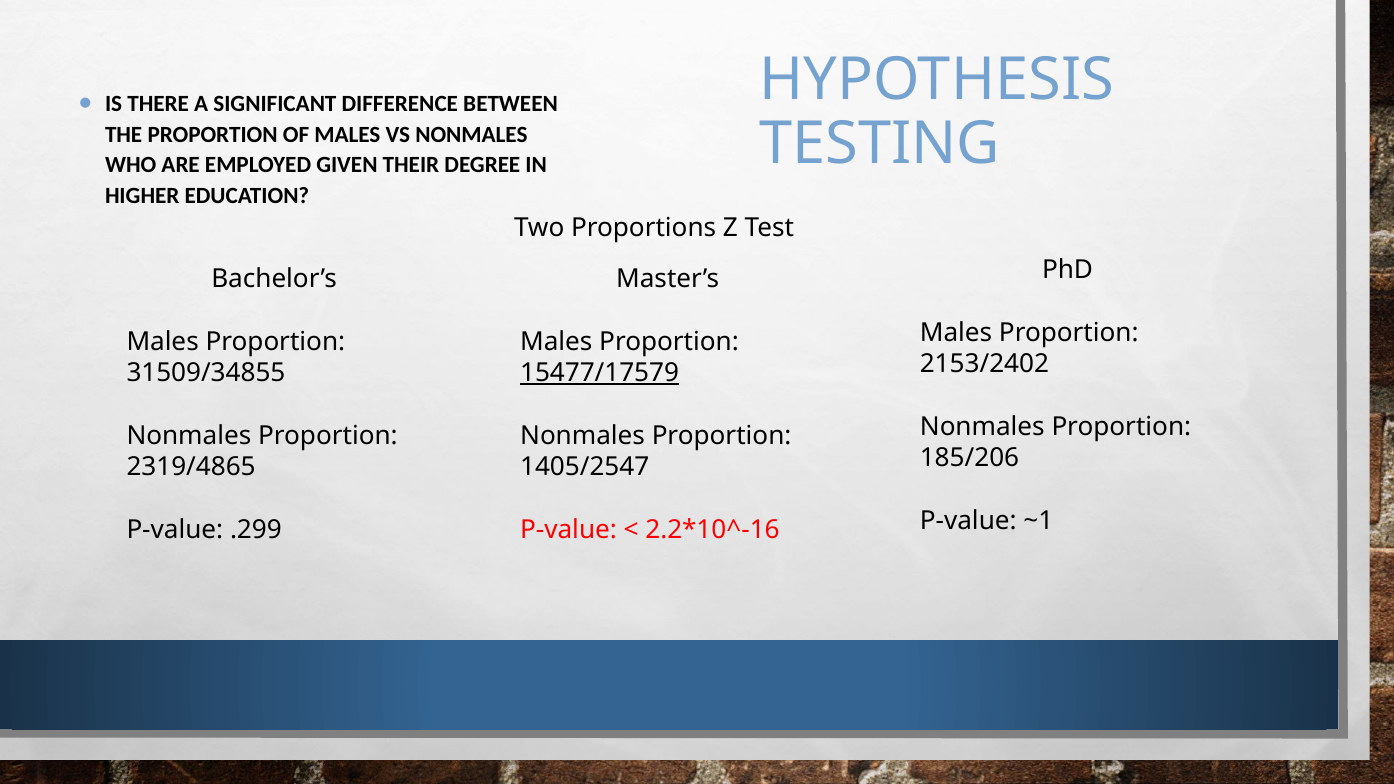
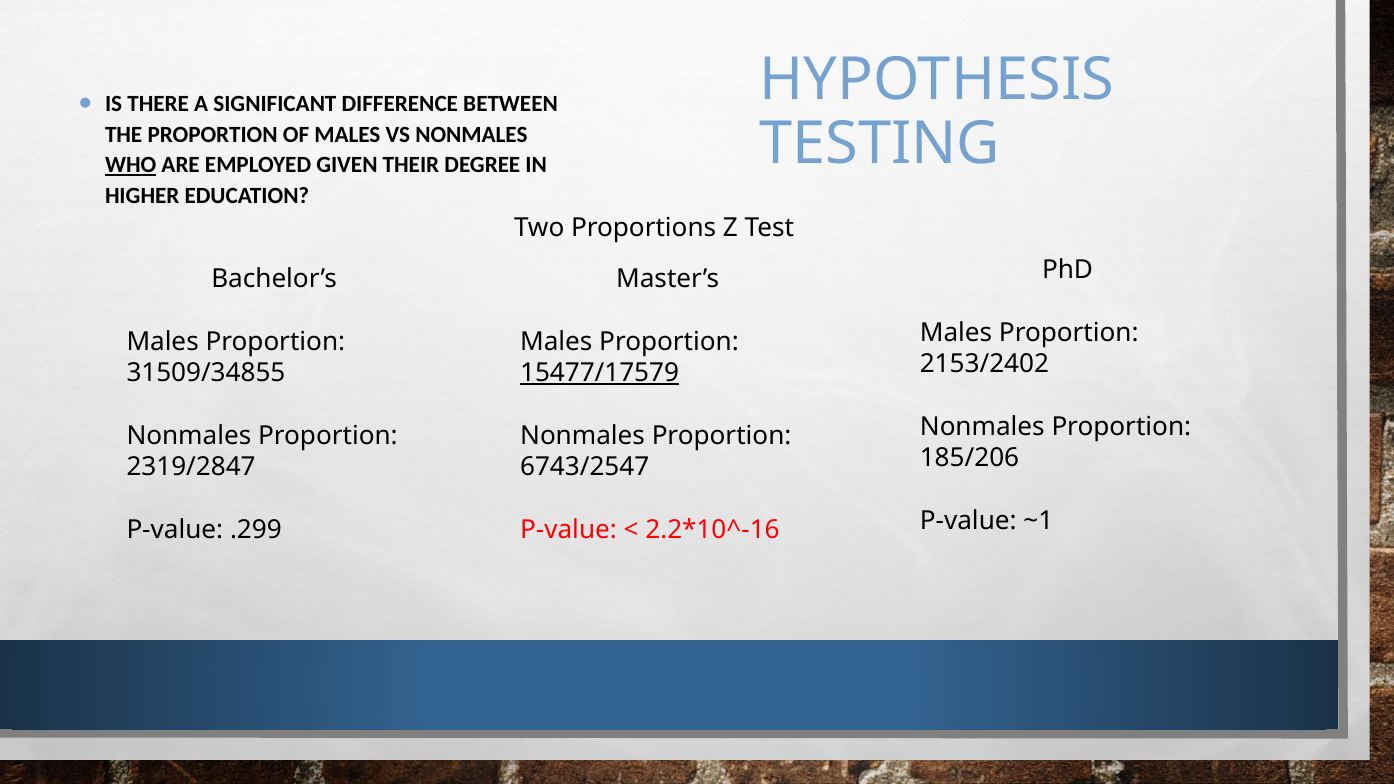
WHO underline: none -> present (131, 165)
2319/4865: 2319/4865 -> 2319/2847 (191, 467)
1405/2547: 1405/2547 -> 6743/2547 (585, 467)
